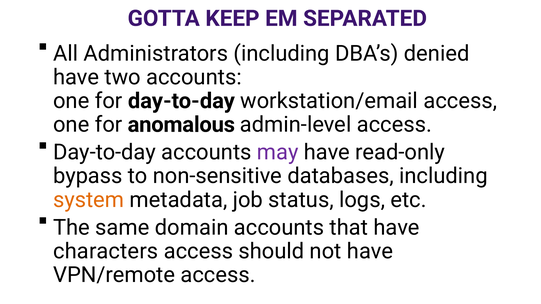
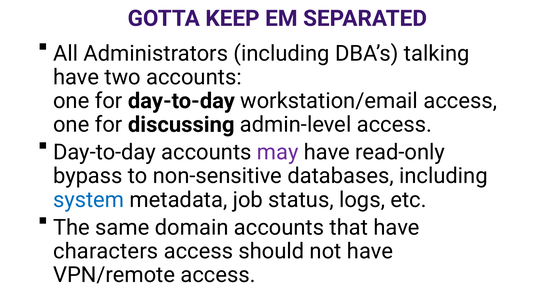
denied: denied -> talking (437, 54)
anomalous: anomalous -> discussing (181, 125)
system colour: orange -> blue (89, 200)
